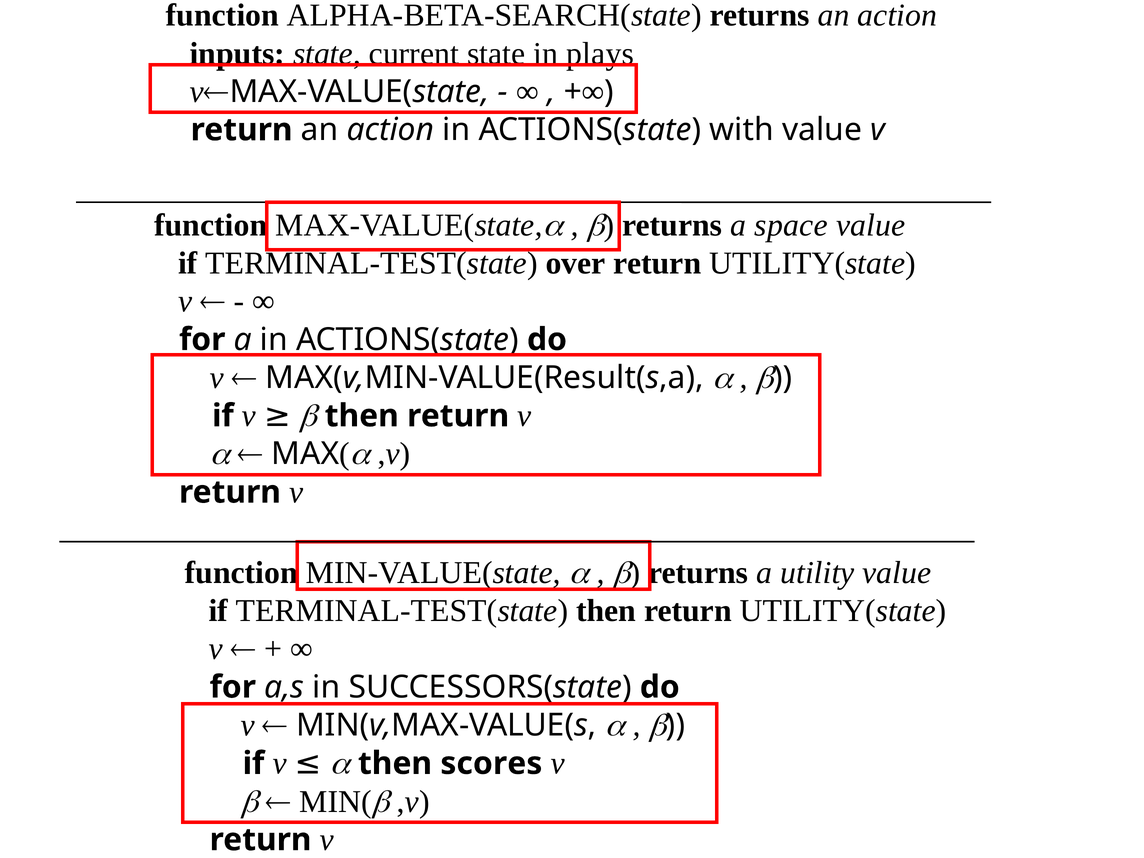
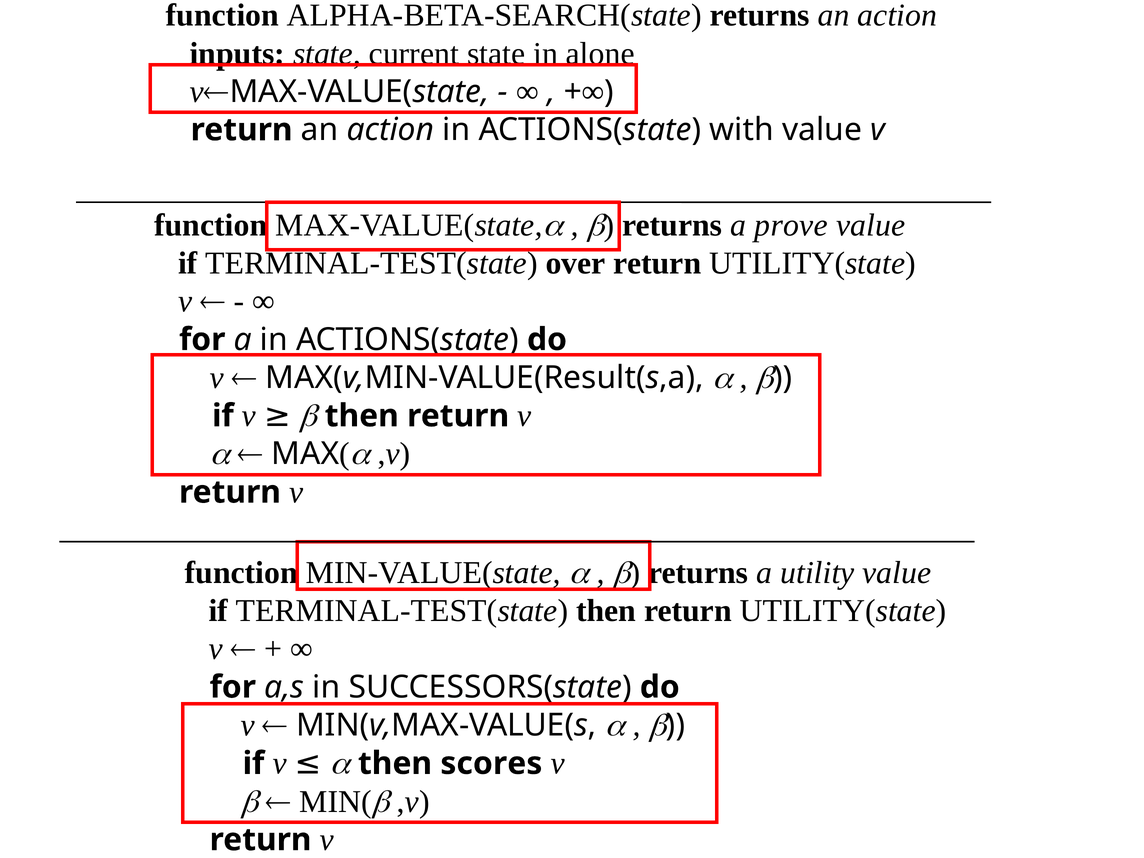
plays: plays -> alone (600, 54)
space: space -> prove (791, 225)
